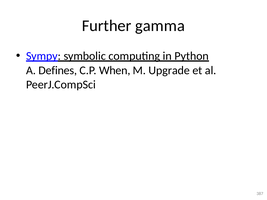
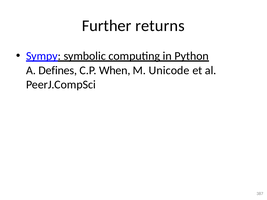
gamma: gamma -> returns (160, 26)
Upgrade: Upgrade -> Unicode (169, 71)
